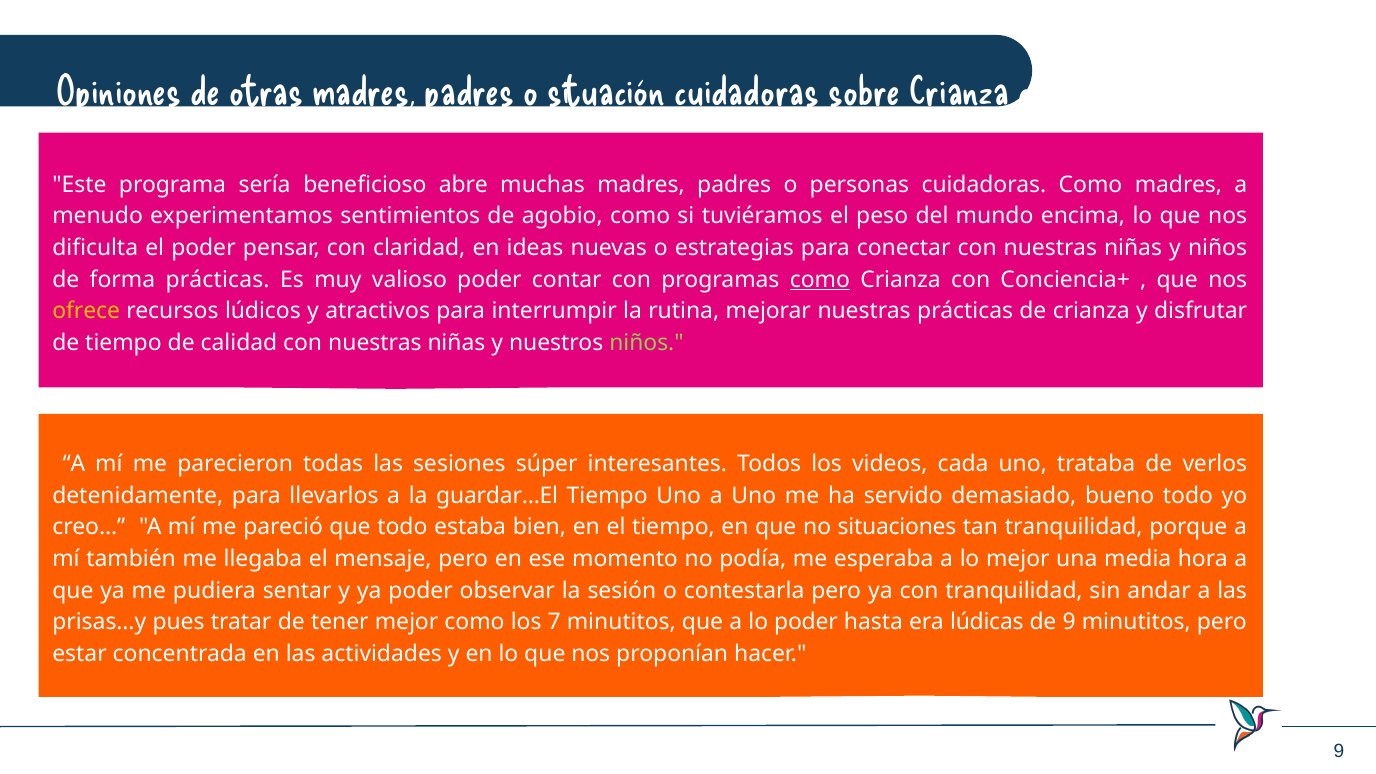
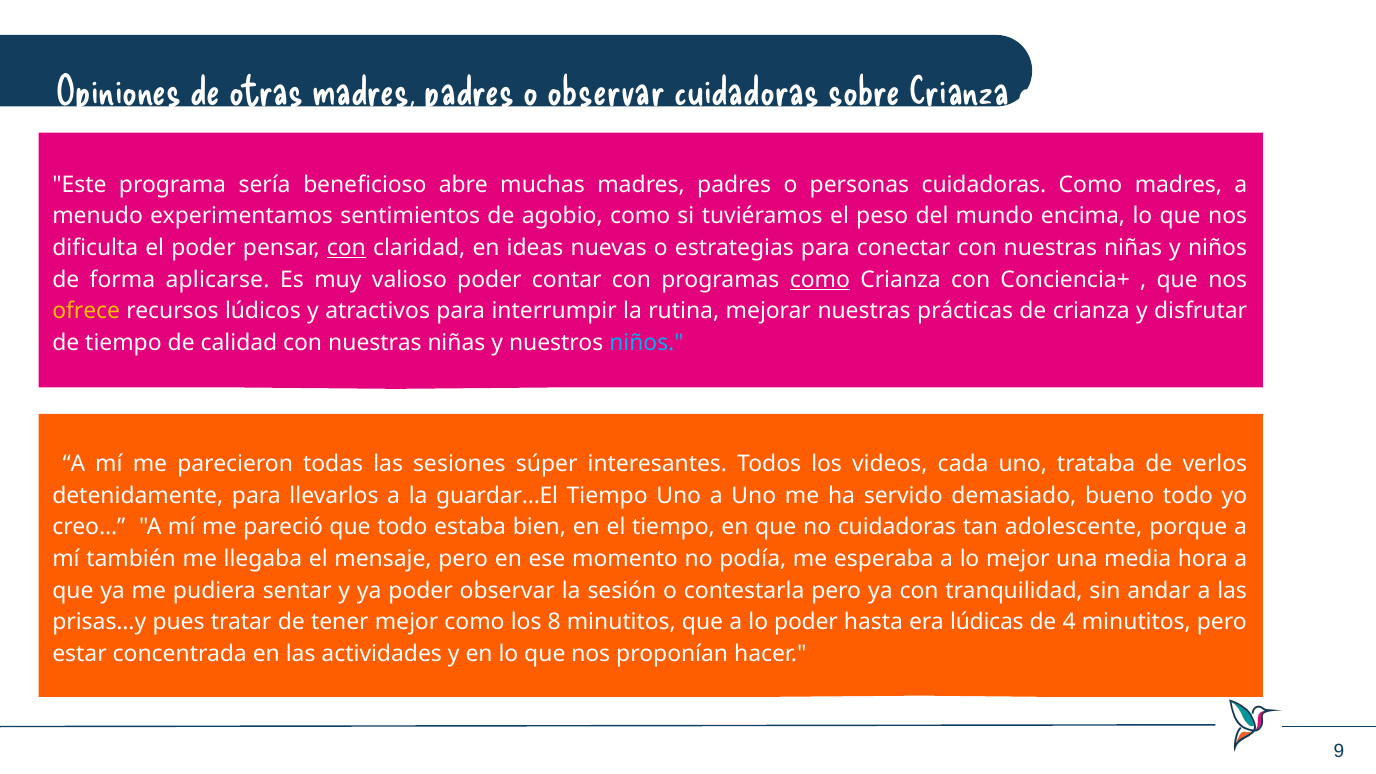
o situación: situación -> observar (606, 92)
con underline: none -> present (346, 248)
forma prácticas: prácticas -> aplicarse (218, 280)
niños colour: light green -> light blue (646, 343)
no situaciones: situaciones -> cuidadoras (897, 527)
tan tranquilidad: tranquilidad -> adolescente (1074, 527)
7: 7 -> 8 (554, 622)
de 9: 9 -> 4 (1069, 622)
